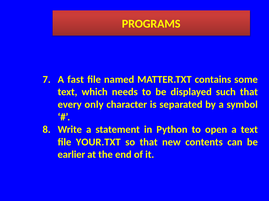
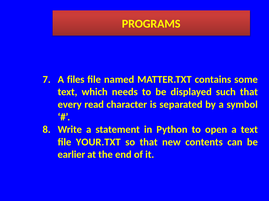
fast: fast -> files (76, 80)
only: only -> read (94, 105)
